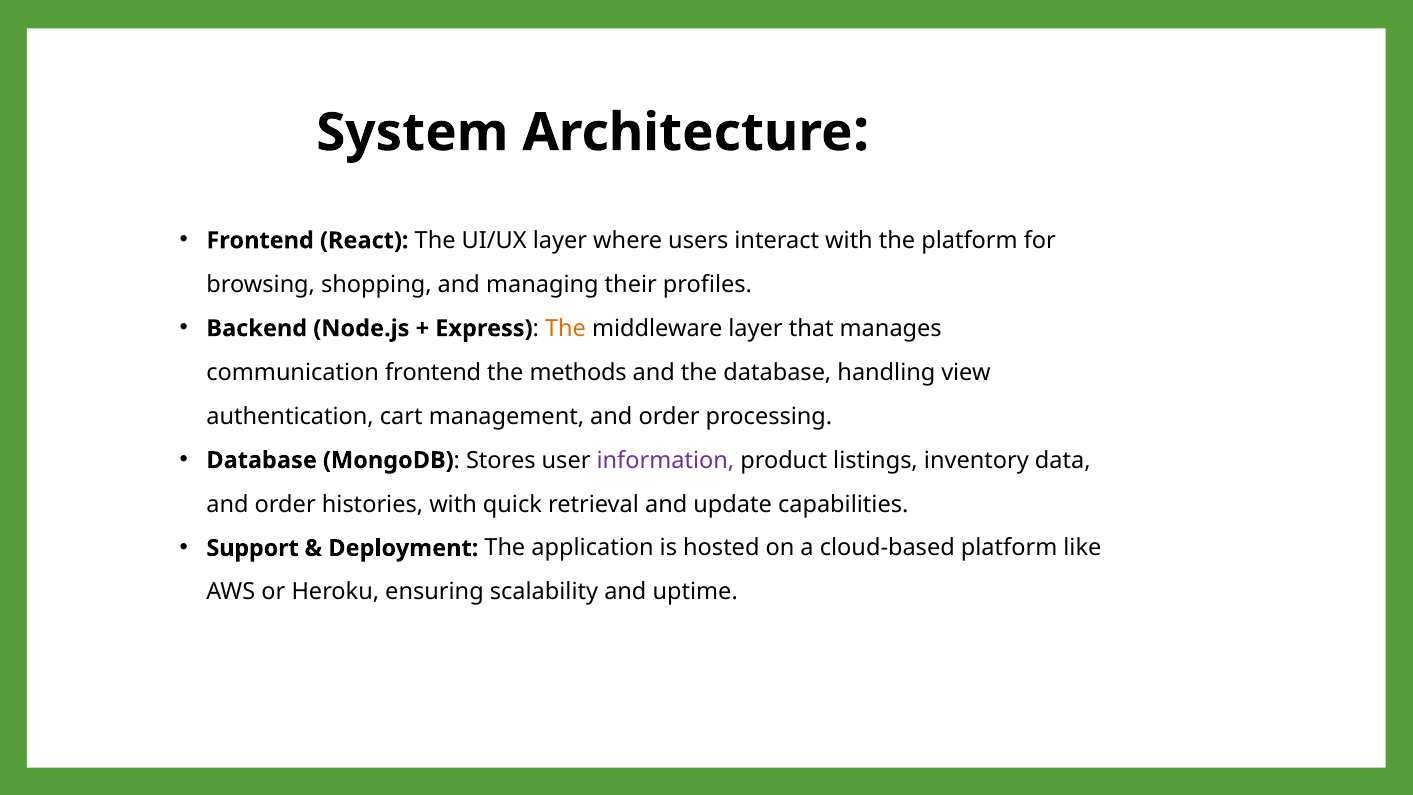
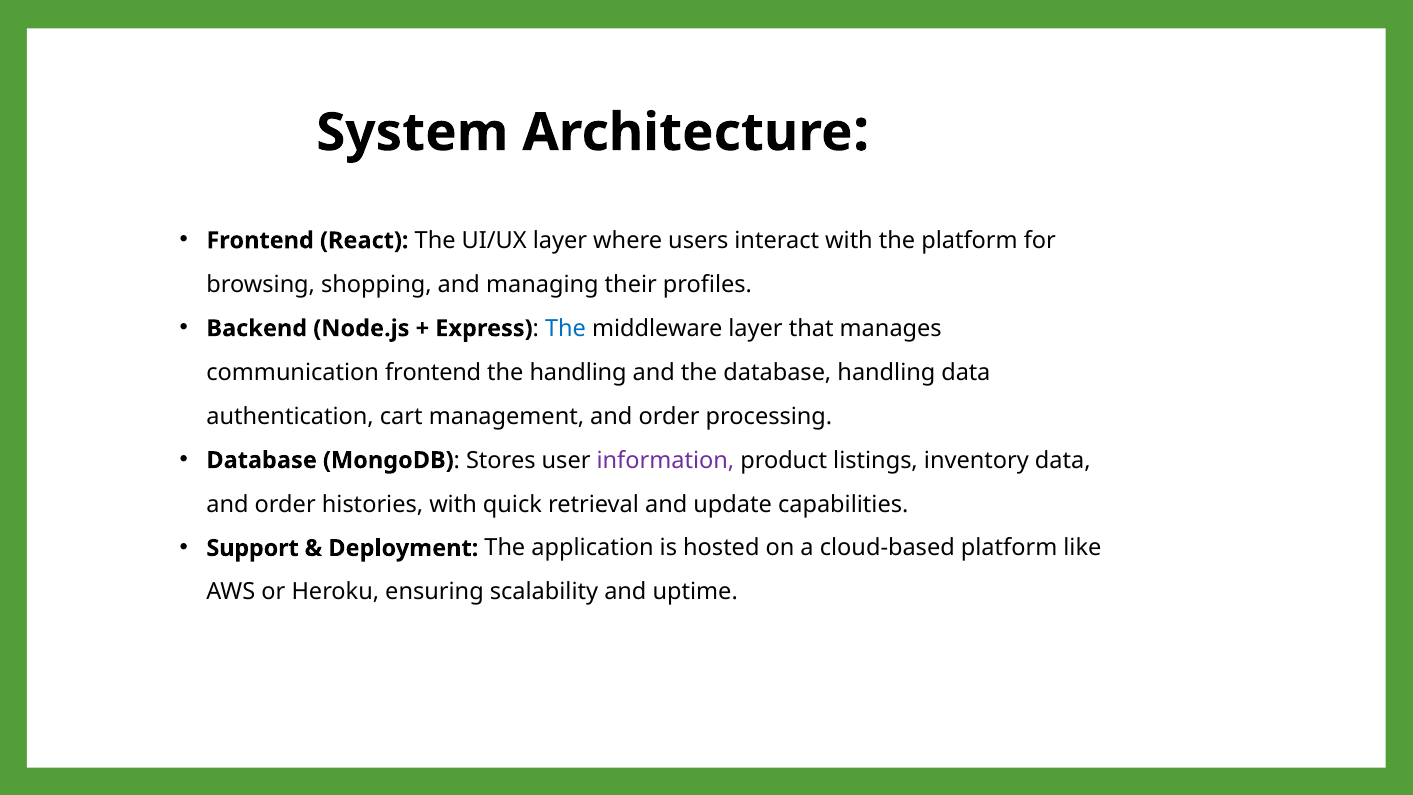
The colour: orange -> blue (566, 328)
the methods: methods -> handling (578, 372)
handling view: view -> data (966, 372)
